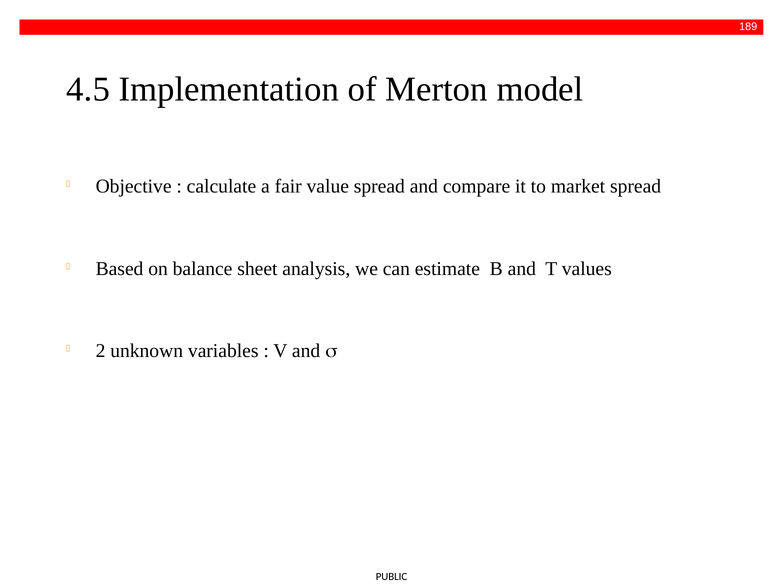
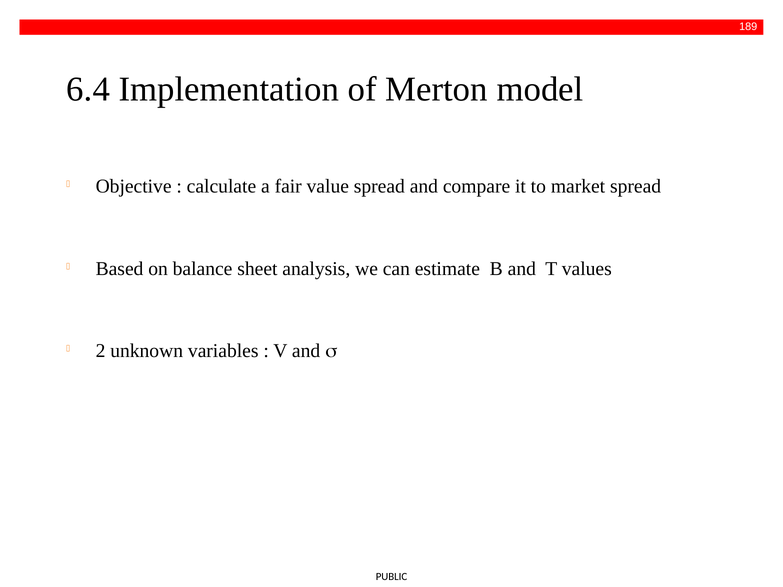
4.5: 4.5 -> 6.4 (88, 89)
